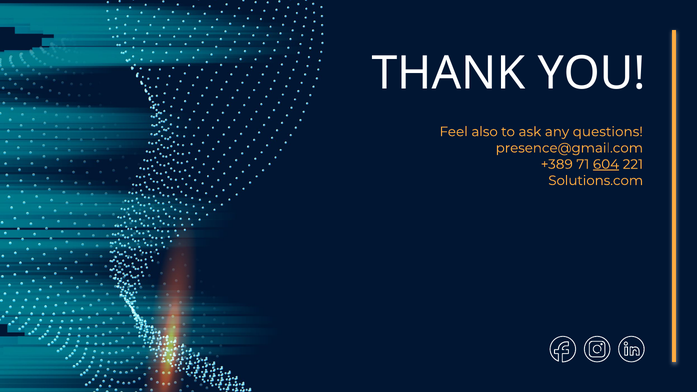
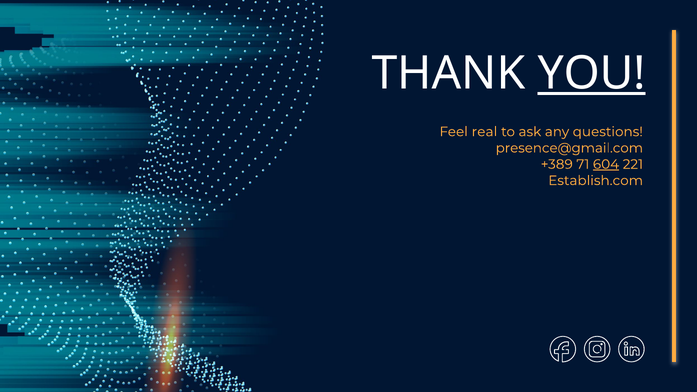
YOU underline: none -> present (592, 74)
also: also -> real (484, 132)
Solutions.com: Solutions.com -> Establish.com (596, 181)
